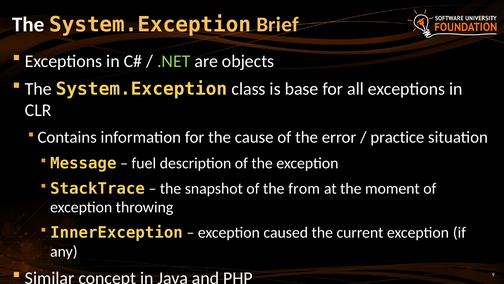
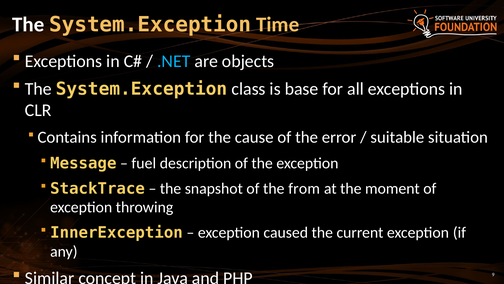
Brief: Brief -> Time (278, 24)
.NET colour: light green -> light blue (174, 61)
practice: practice -> suitable (397, 137)
